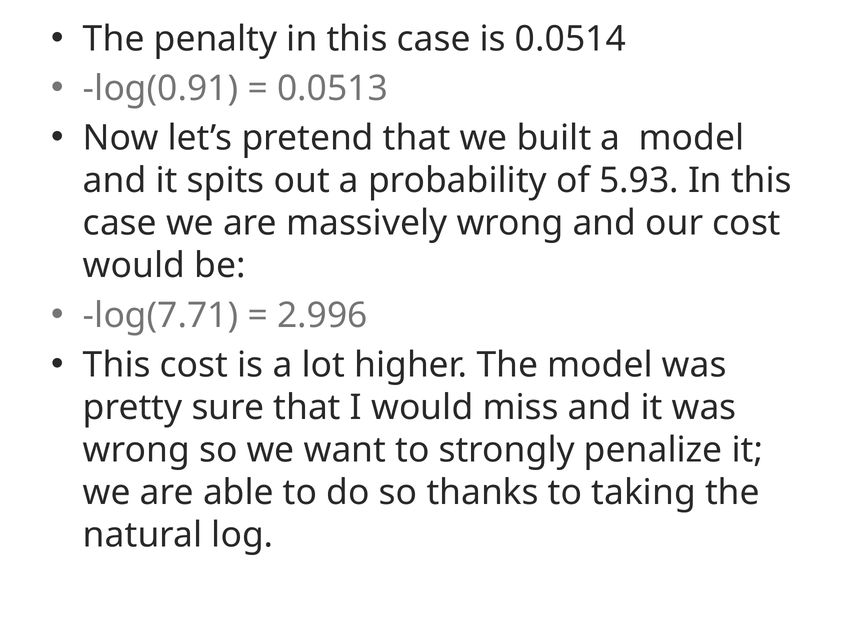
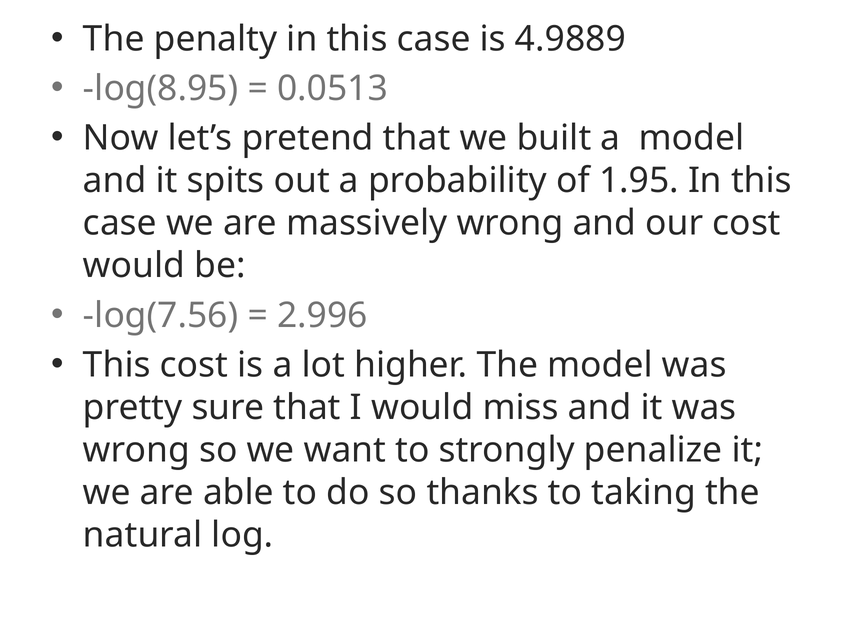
0.0514: 0.0514 -> 4.9889 (570, 39)
log(0.91: log(0.91 -> log(8.95 (161, 89)
5.93: 5.93 -> 1.95 (639, 181)
log(7.71: log(7.71 -> log(7.56 (161, 315)
